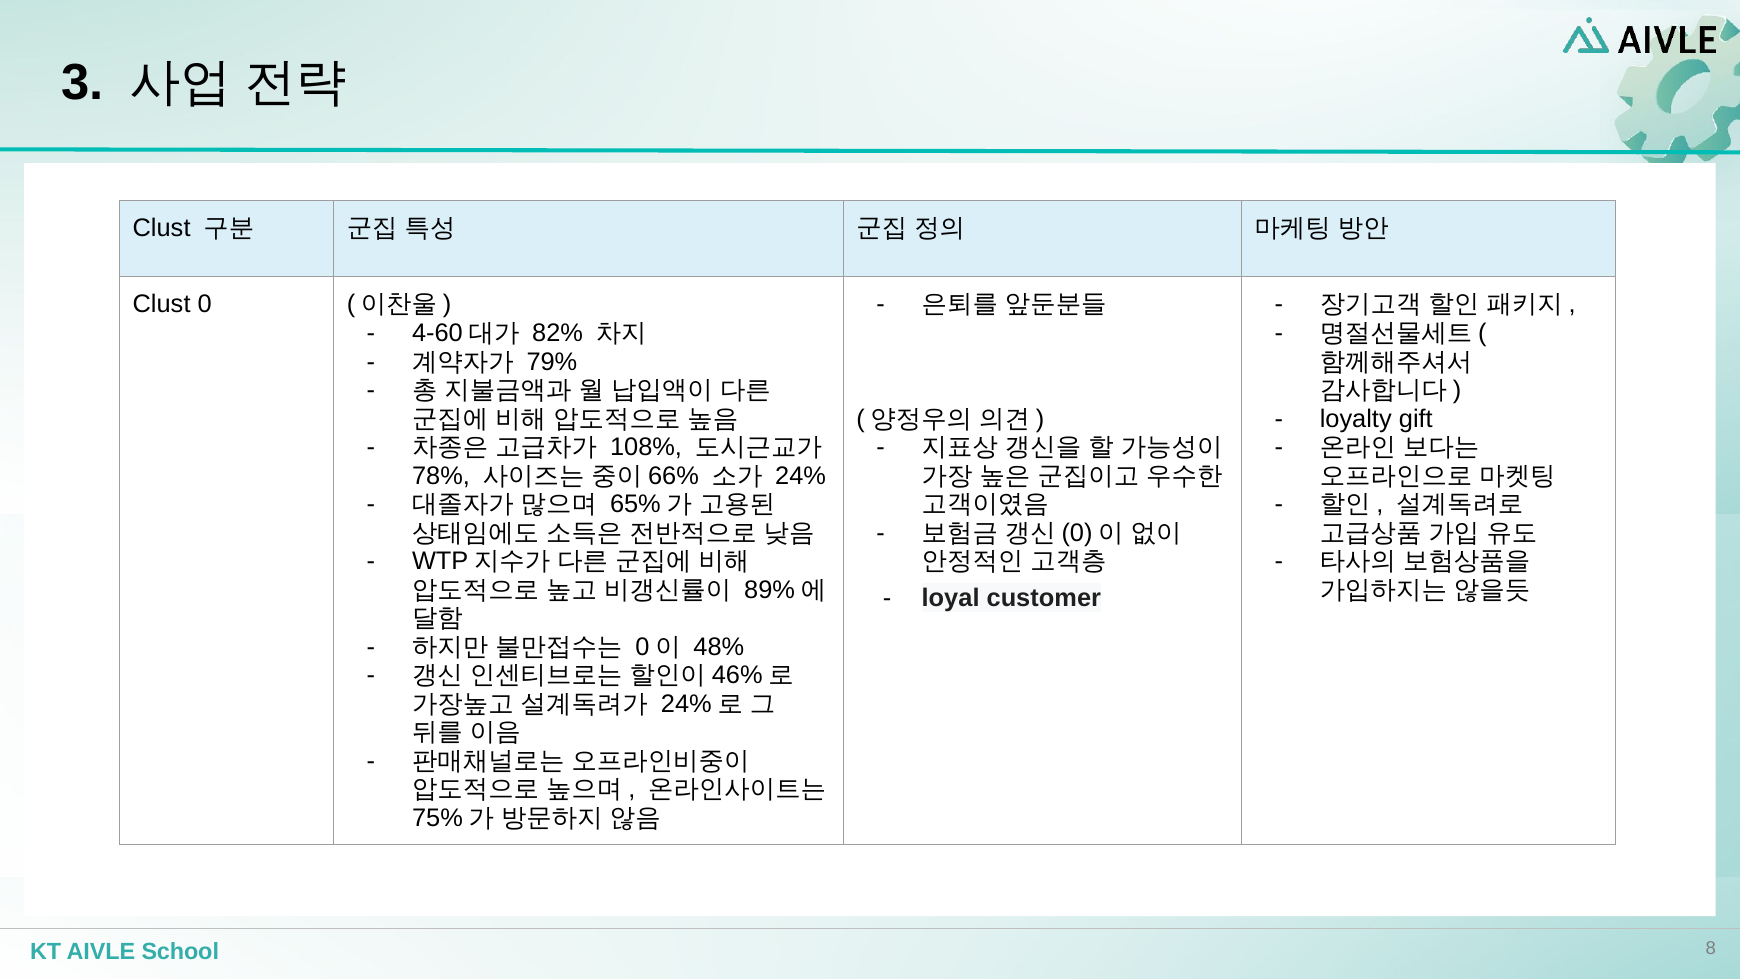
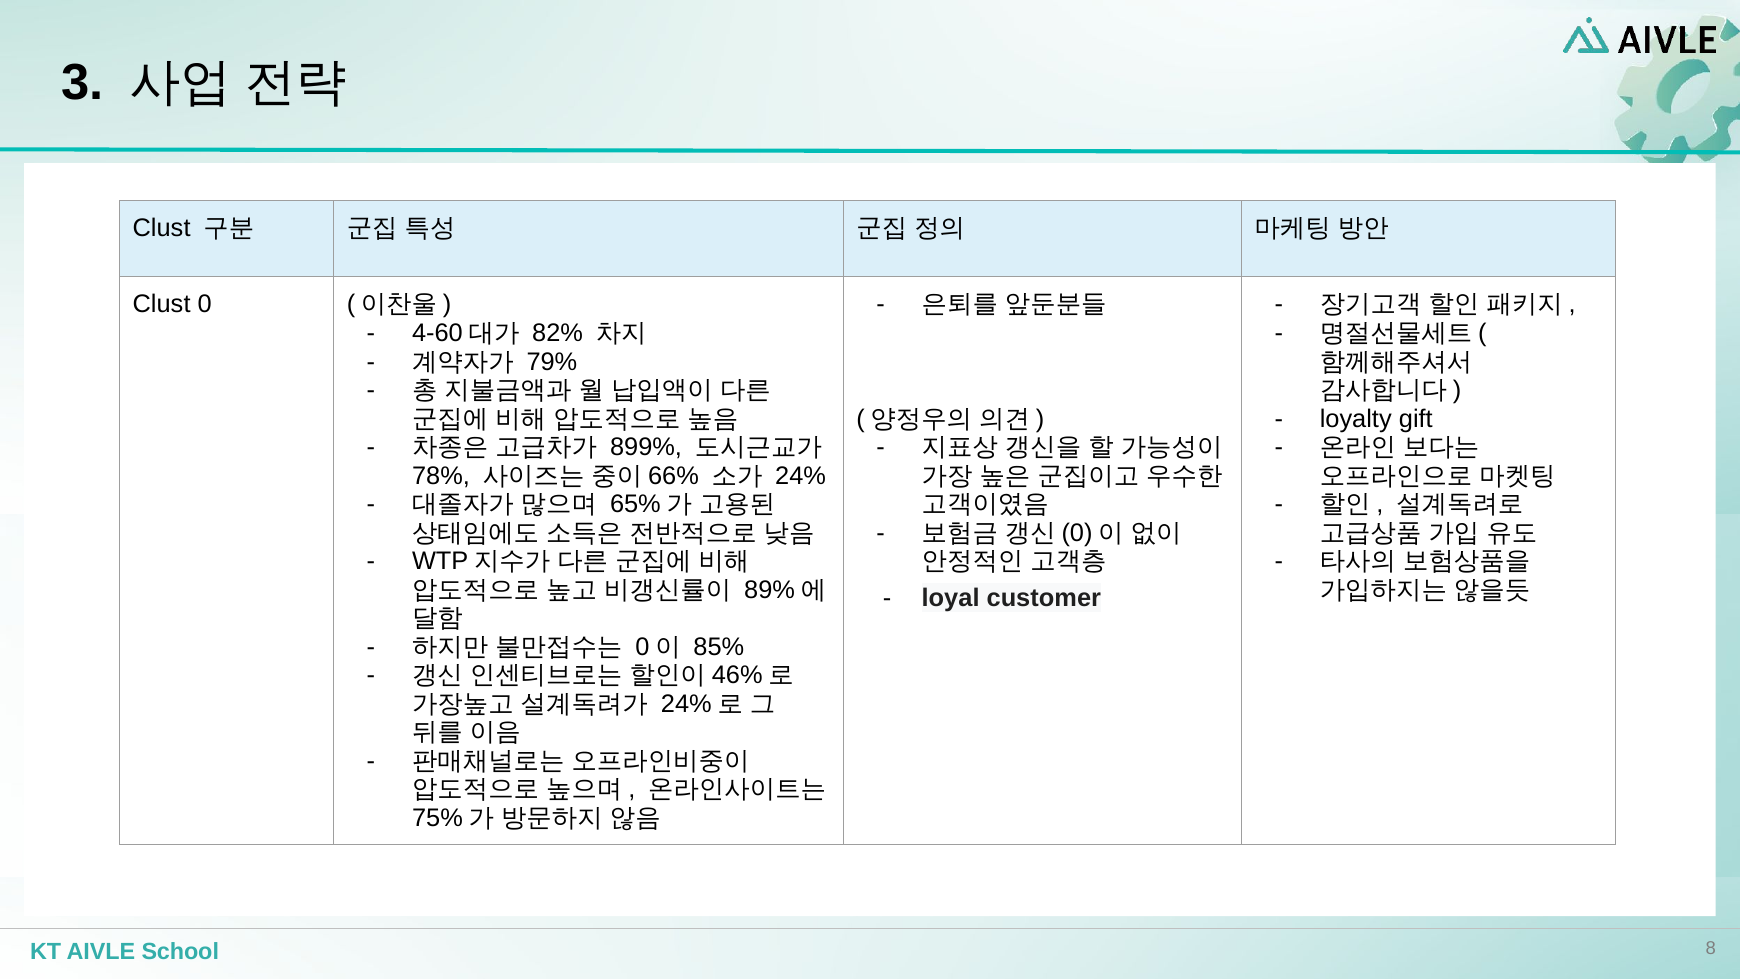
108%: 108% -> 899% (646, 447)
48%: 48% -> 85% (719, 647)
